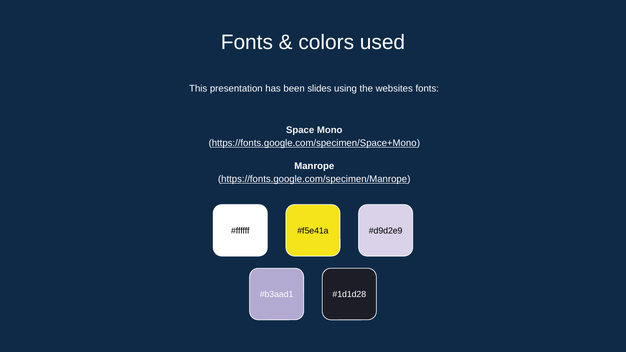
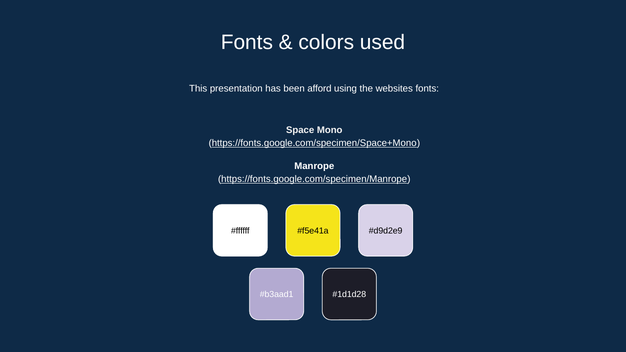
slides: slides -> afford (319, 89)
